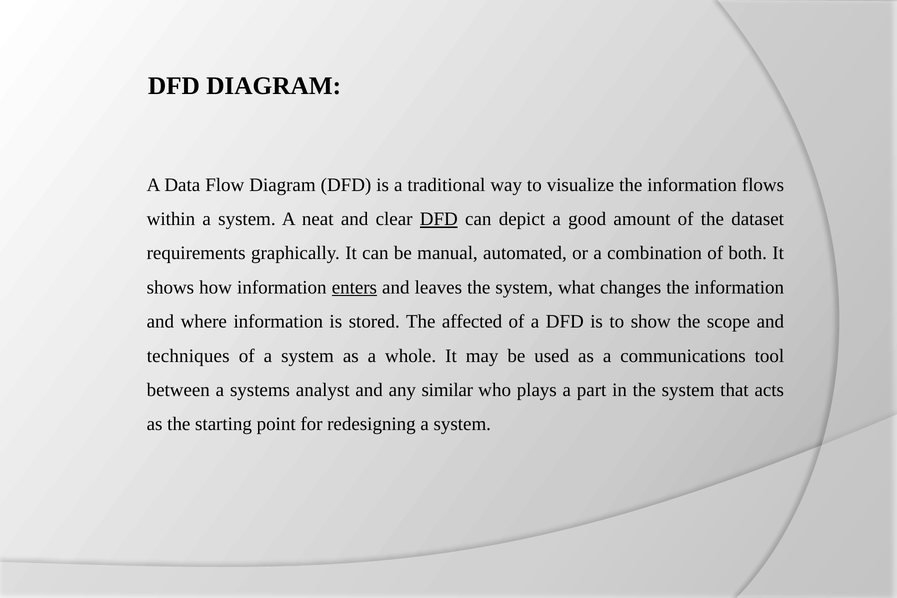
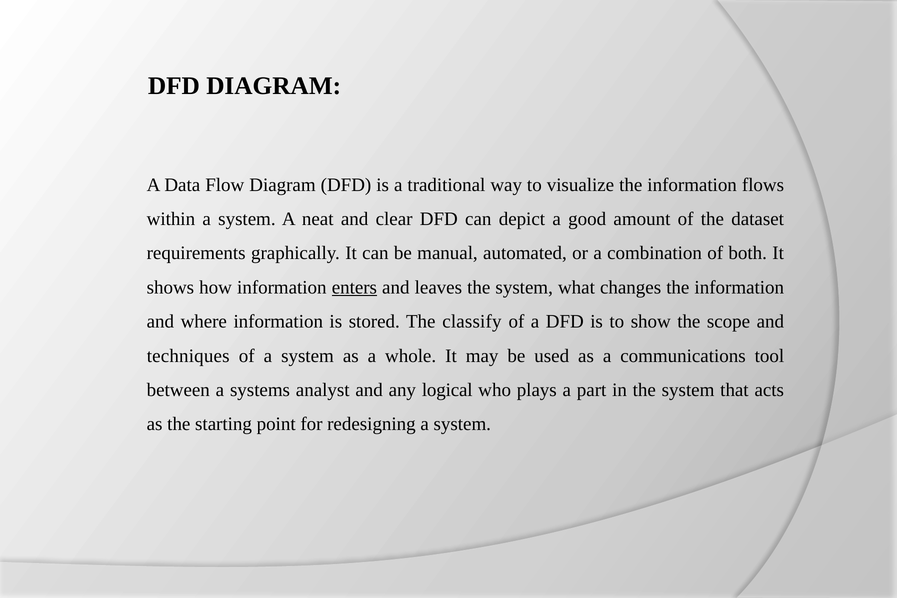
DFD underline: present -> none (439, 219)
affected: affected -> classify (472, 322)
similar: similar -> logical (447, 390)
